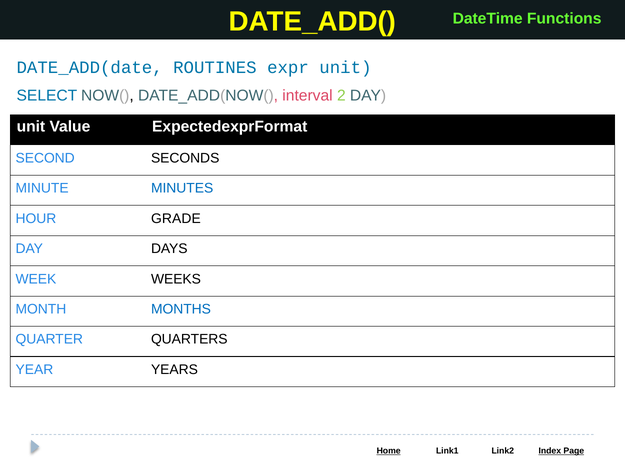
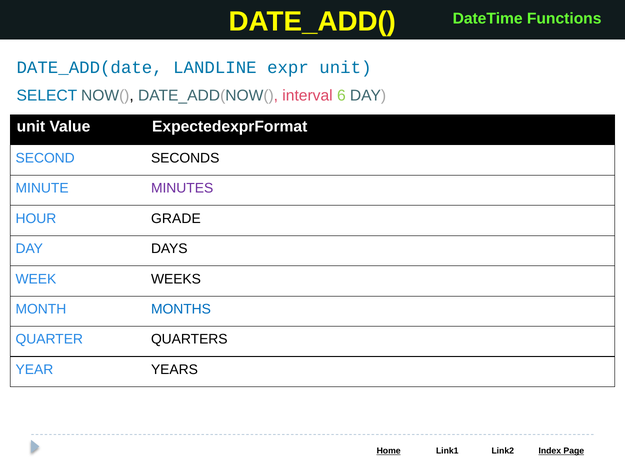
ROUTINES: ROUTINES -> LANDLINE (215, 68)
2: 2 -> 6 (341, 96)
MINUTES colour: blue -> purple (182, 188)
